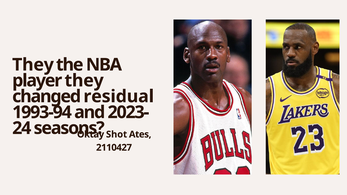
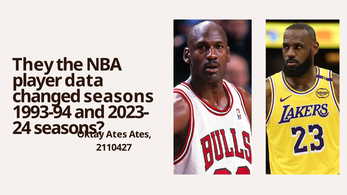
player they: they -> data (84, 81)
changed residual: residual -> seasons (119, 97)
Shot: Shot -> Ates (117, 135)
